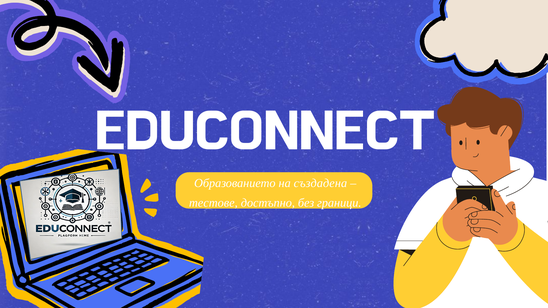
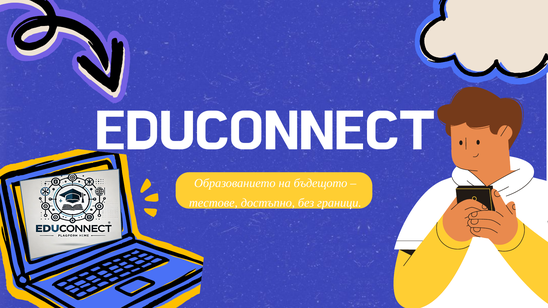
създадена: създадена -> бъдещото (321, 183)
